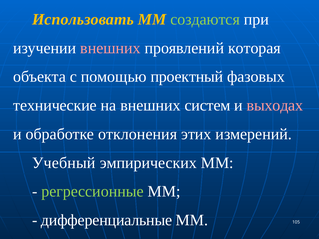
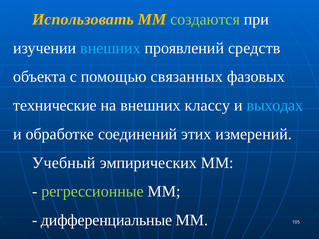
внешних colour: pink -> light blue (110, 48)
которая: которая -> средств (254, 48)
проектный: проектный -> связанных (187, 77)
систем: систем -> классу (207, 105)
выходах colour: pink -> light blue (275, 105)
отклонения: отклонения -> соединений (138, 134)
